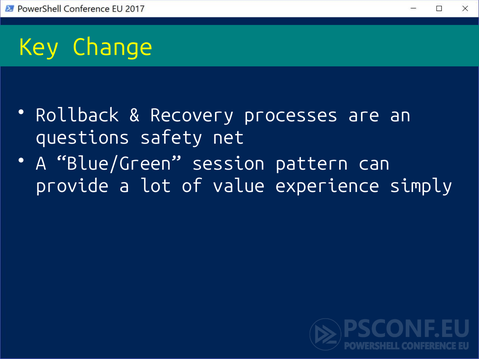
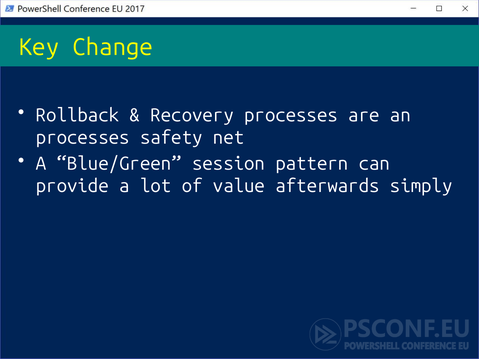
questions: questions -> processes (83, 138)
experience: experience -> afterwards (328, 186)
